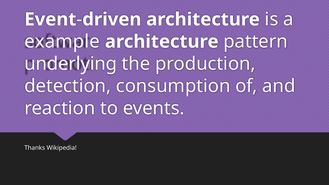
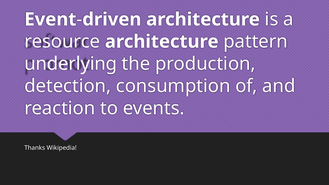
example: example -> resource (62, 42)
